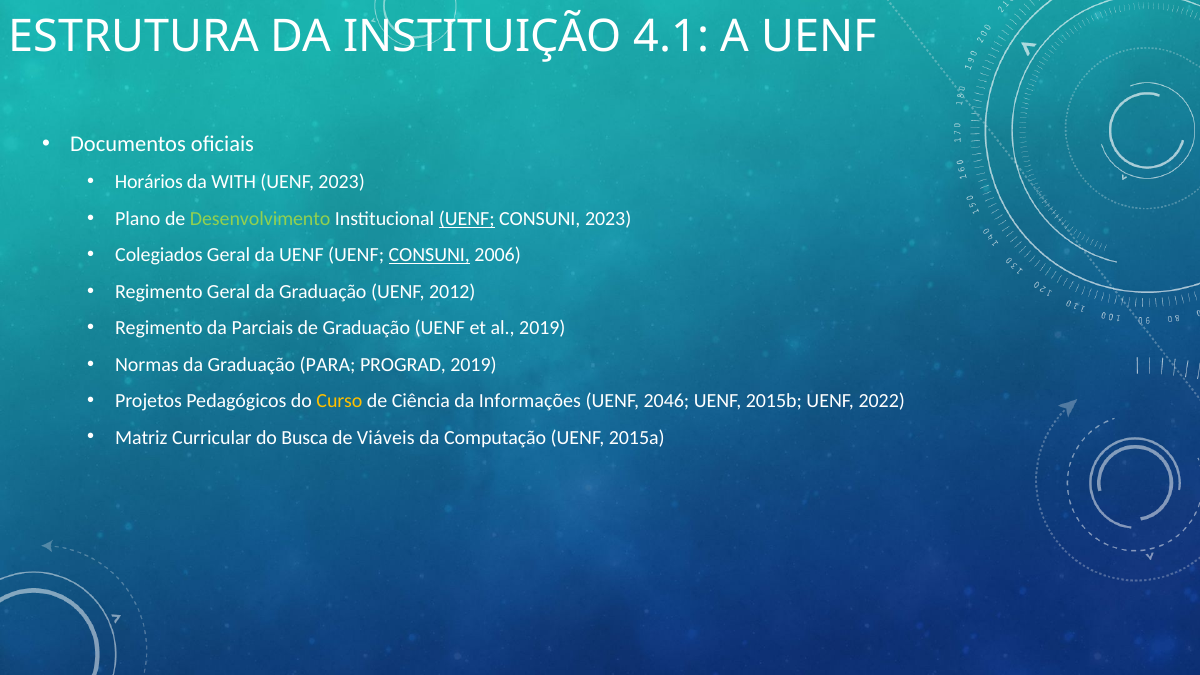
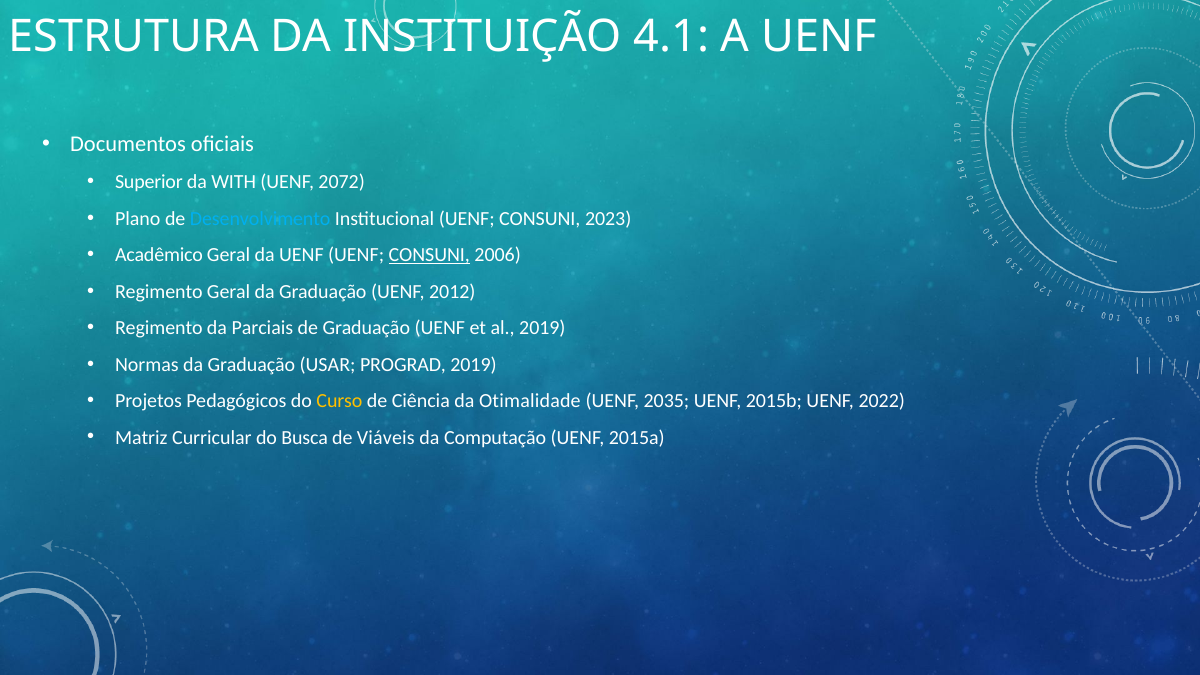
Horários: Horários -> Superior (149, 182)
UENF 2023: 2023 -> 2072 (342, 182)
Desenvolvimento colour: light green -> light blue (260, 219)
UENF underline: present -> none (467, 219)
Colegiados: Colegiados -> Acadêmico (159, 255)
PARA: PARA -> USAR (328, 365)
Informações: Informações -> Otimalidade (530, 401)
2046: 2046 -> 2035 (666, 401)
